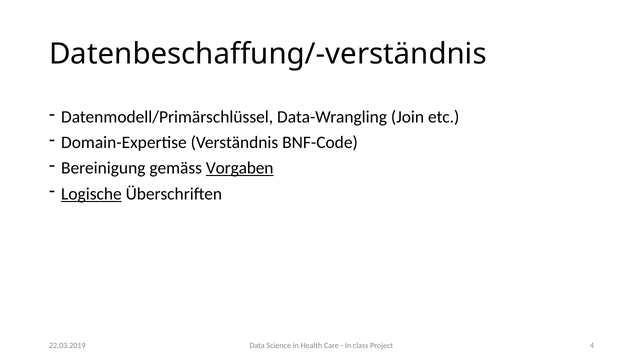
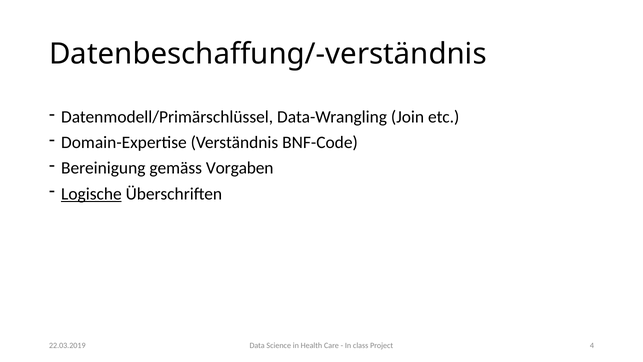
Vorgaben underline: present -> none (240, 168)
